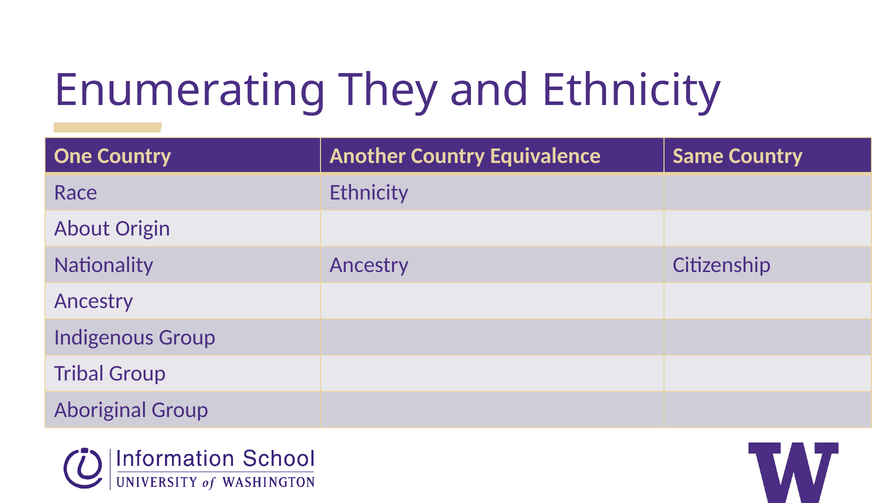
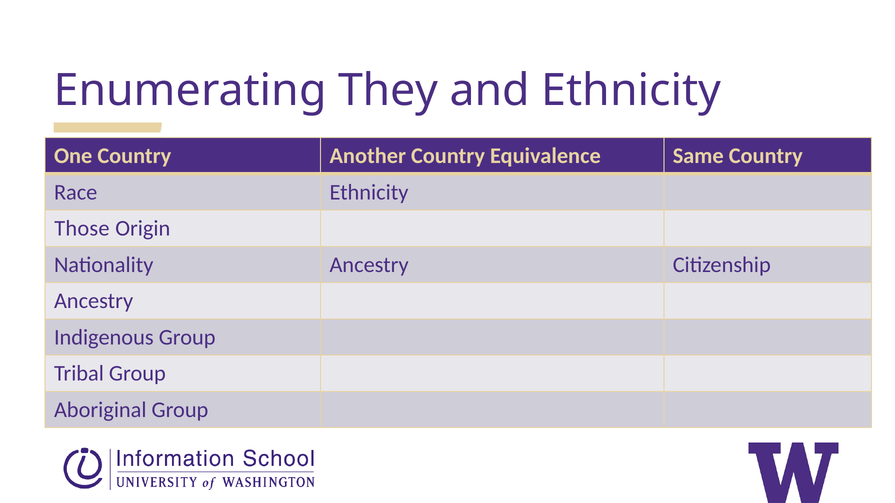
About: About -> Those (82, 229)
